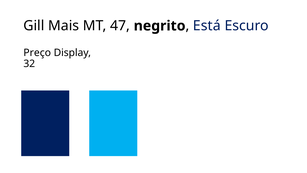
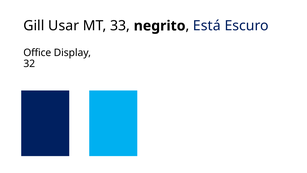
Mais: Mais -> Usar (64, 26)
47: 47 -> 33 (120, 26)
Preço: Preço -> Office (37, 53)
